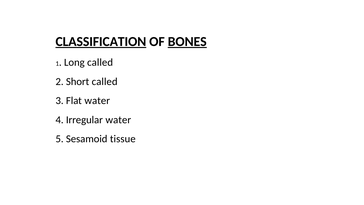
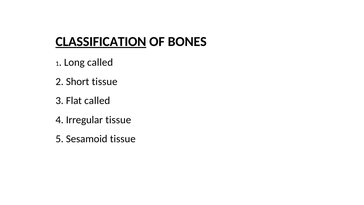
BONES underline: present -> none (187, 42)
Short called: called -> tissue (105, 81)
Flat water: water -> called (97, 101)
Irregular water: water -> tissue (118, 120)
